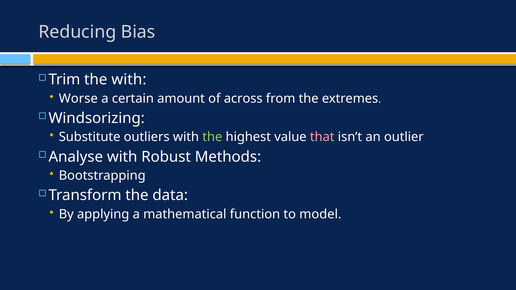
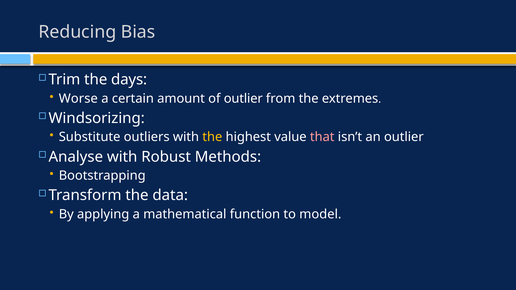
the with: with -> days (129, 80)
of across: across -> outlier (243, 99)
the colour: light green -> yellow (212, 137)
